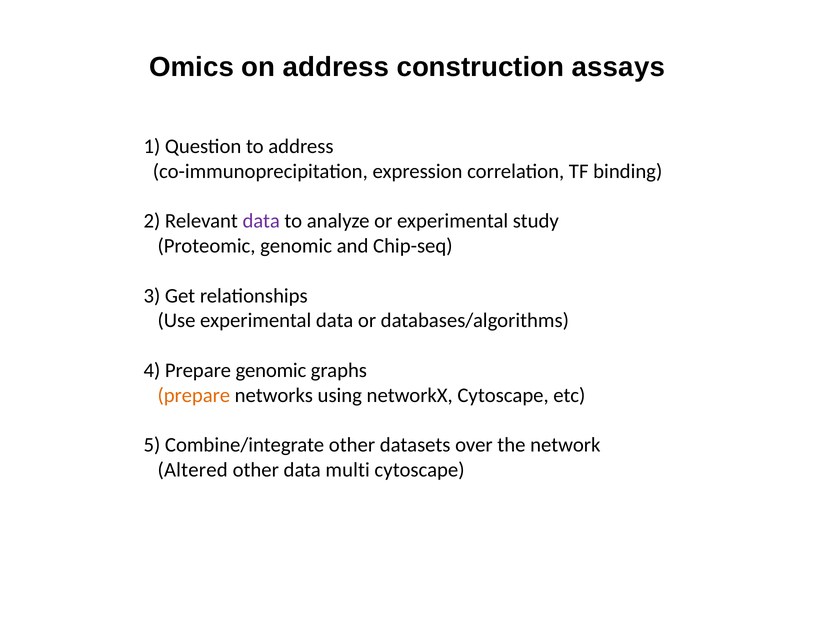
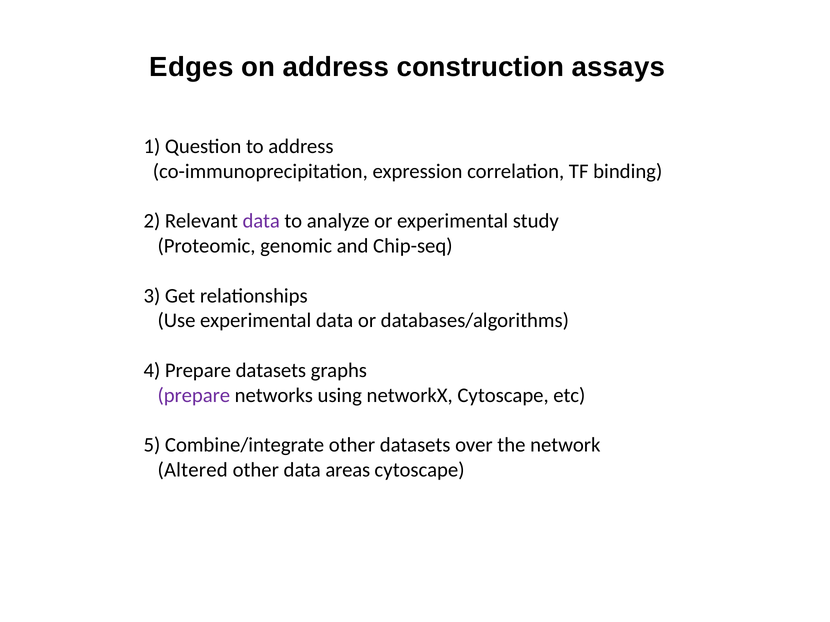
Omics: Omics -> Edges (191, 67)
Prepare genomic: genomic -> datasets (271, 371)
prepare colour: orange -> purple (194, 396)
multi: multi -> areas (348, 470)
